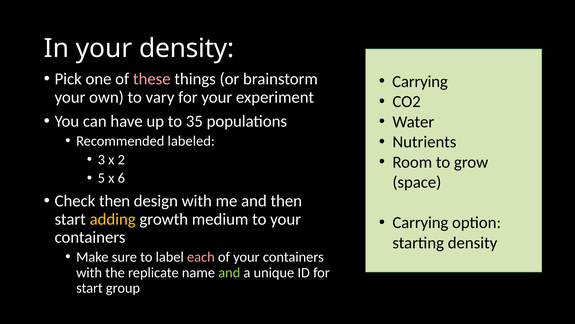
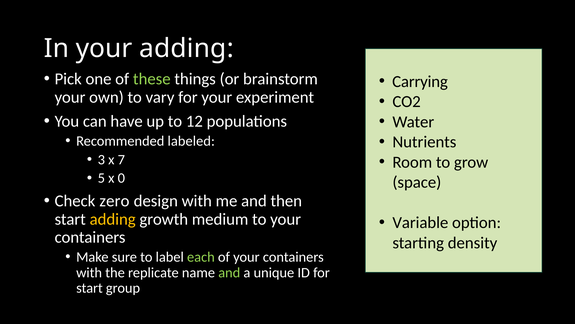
your density: density -> adding (186, 48)
these colour: pink -> light green (152, 79)
35: 35 -> 12 (194, 121)
2: 2 -> 7 (121, 159)
6: 6 -> 0 (121, 178)
Check then: then -> zero (114, 201)
Carrying: Carrying -> Variable (420, 222)
each colour: pink -> light green (201, 257)
